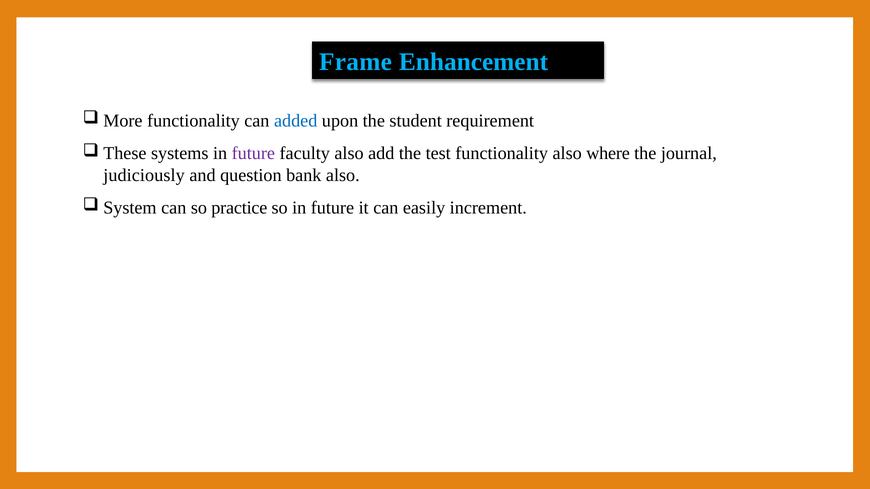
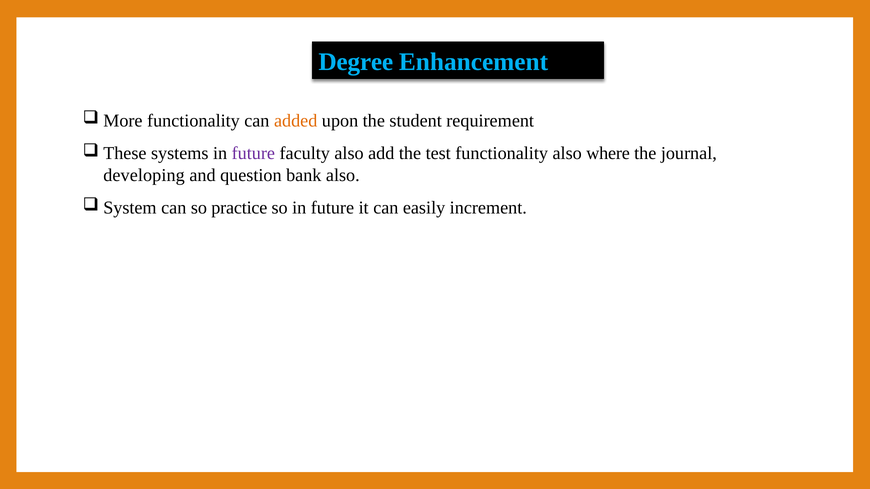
Frame: Frame -> Degree (356, 62)
added colour: blue -> orange (296, 121)
judiciously: judiciously -> developing (144, 175)
